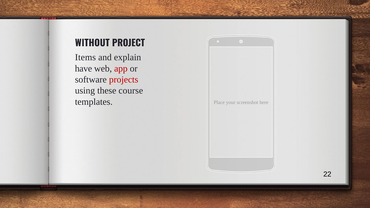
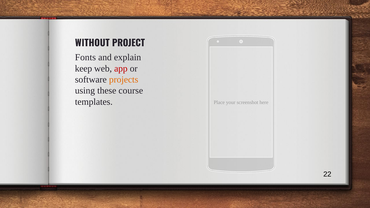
Items: Items -> Fonts (85, 57)
have: have -> keep (83, 69)
projects colour: red -> orange (124, 80)
